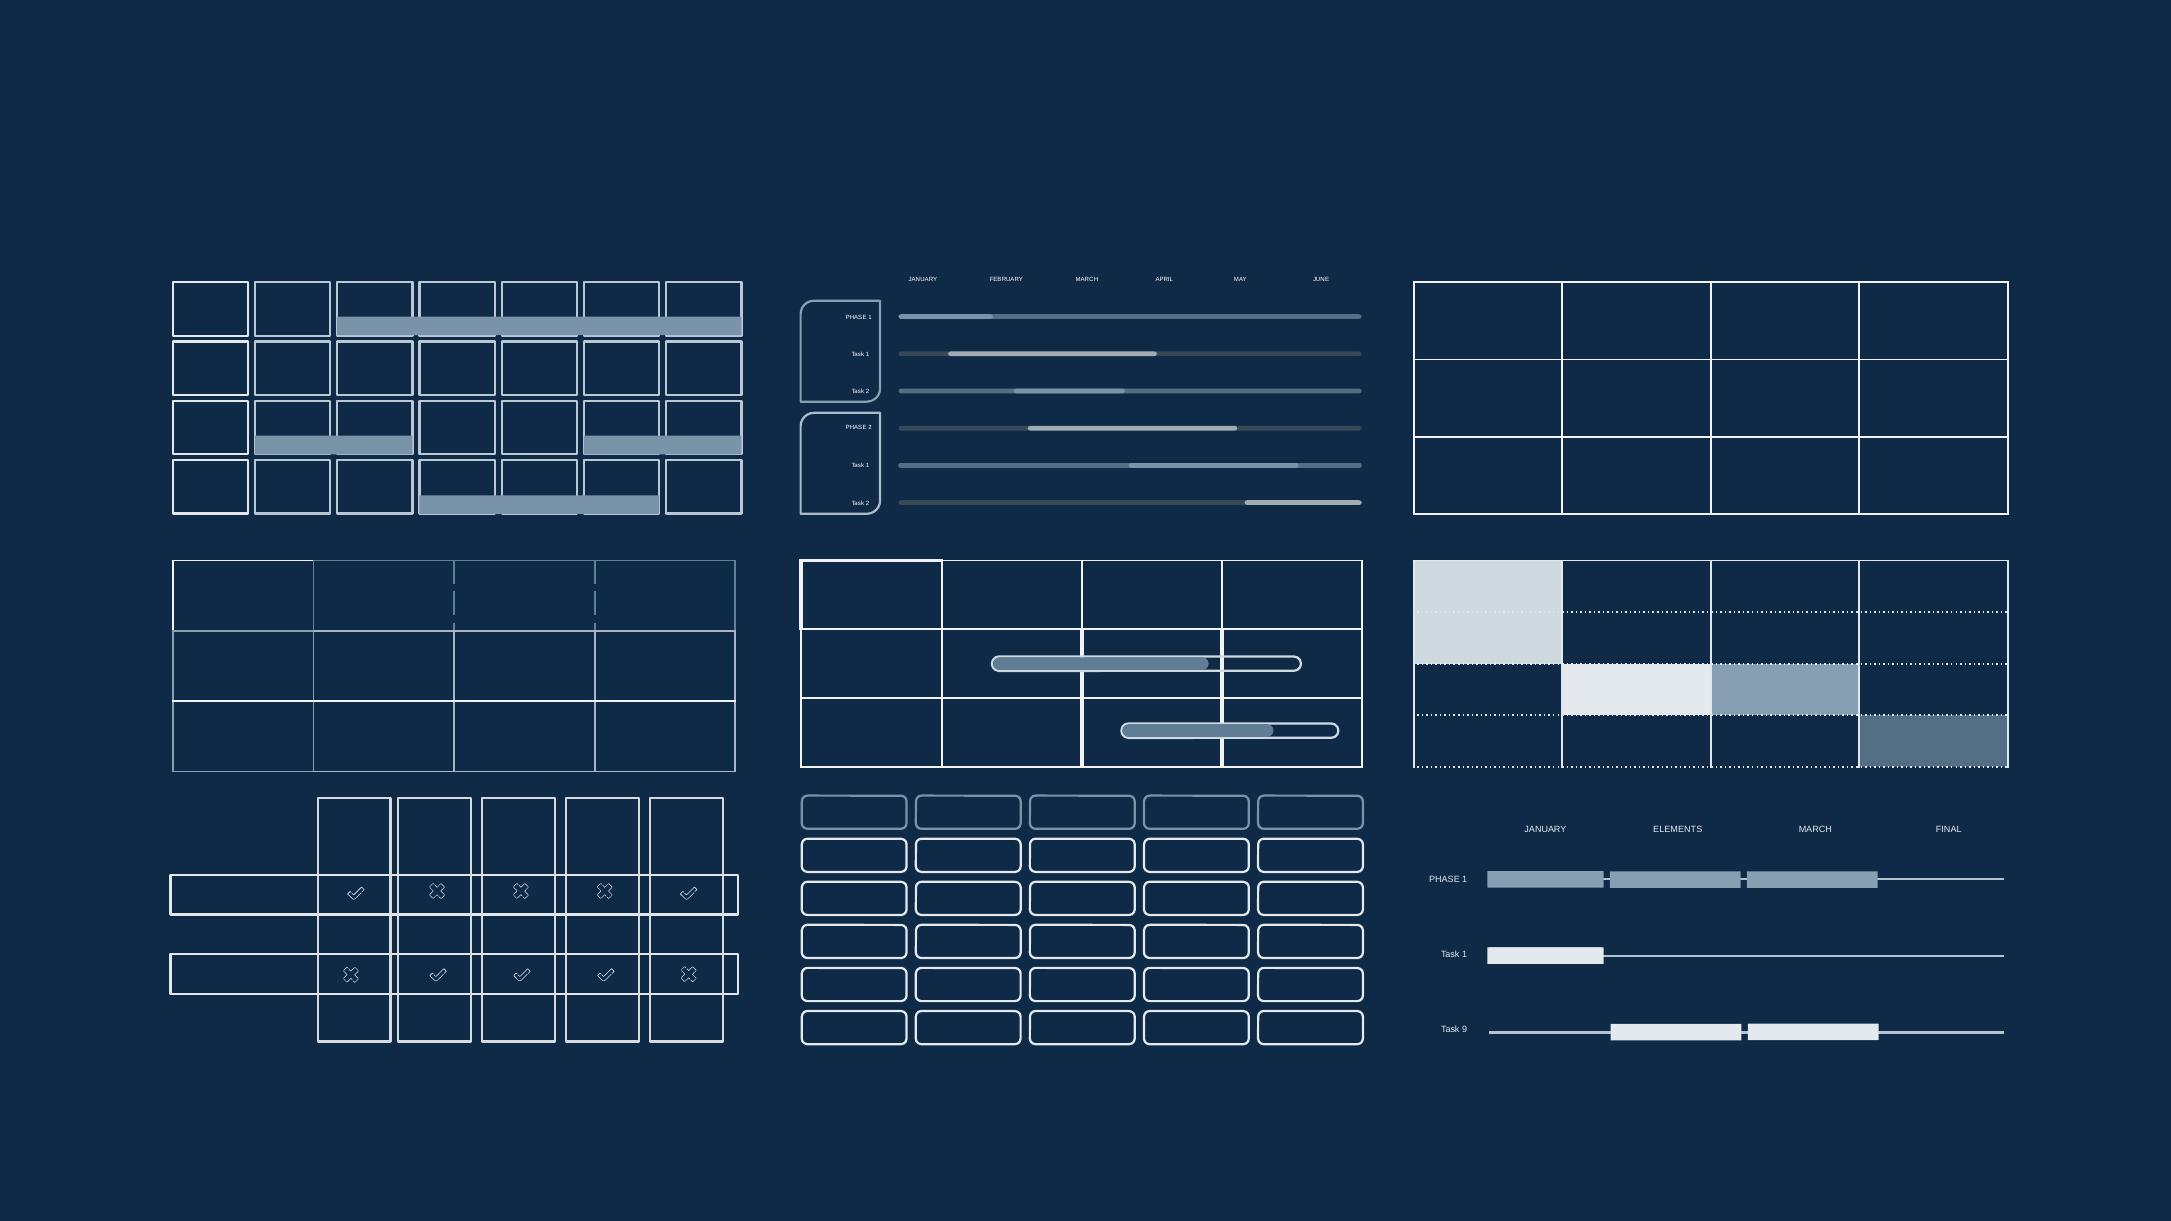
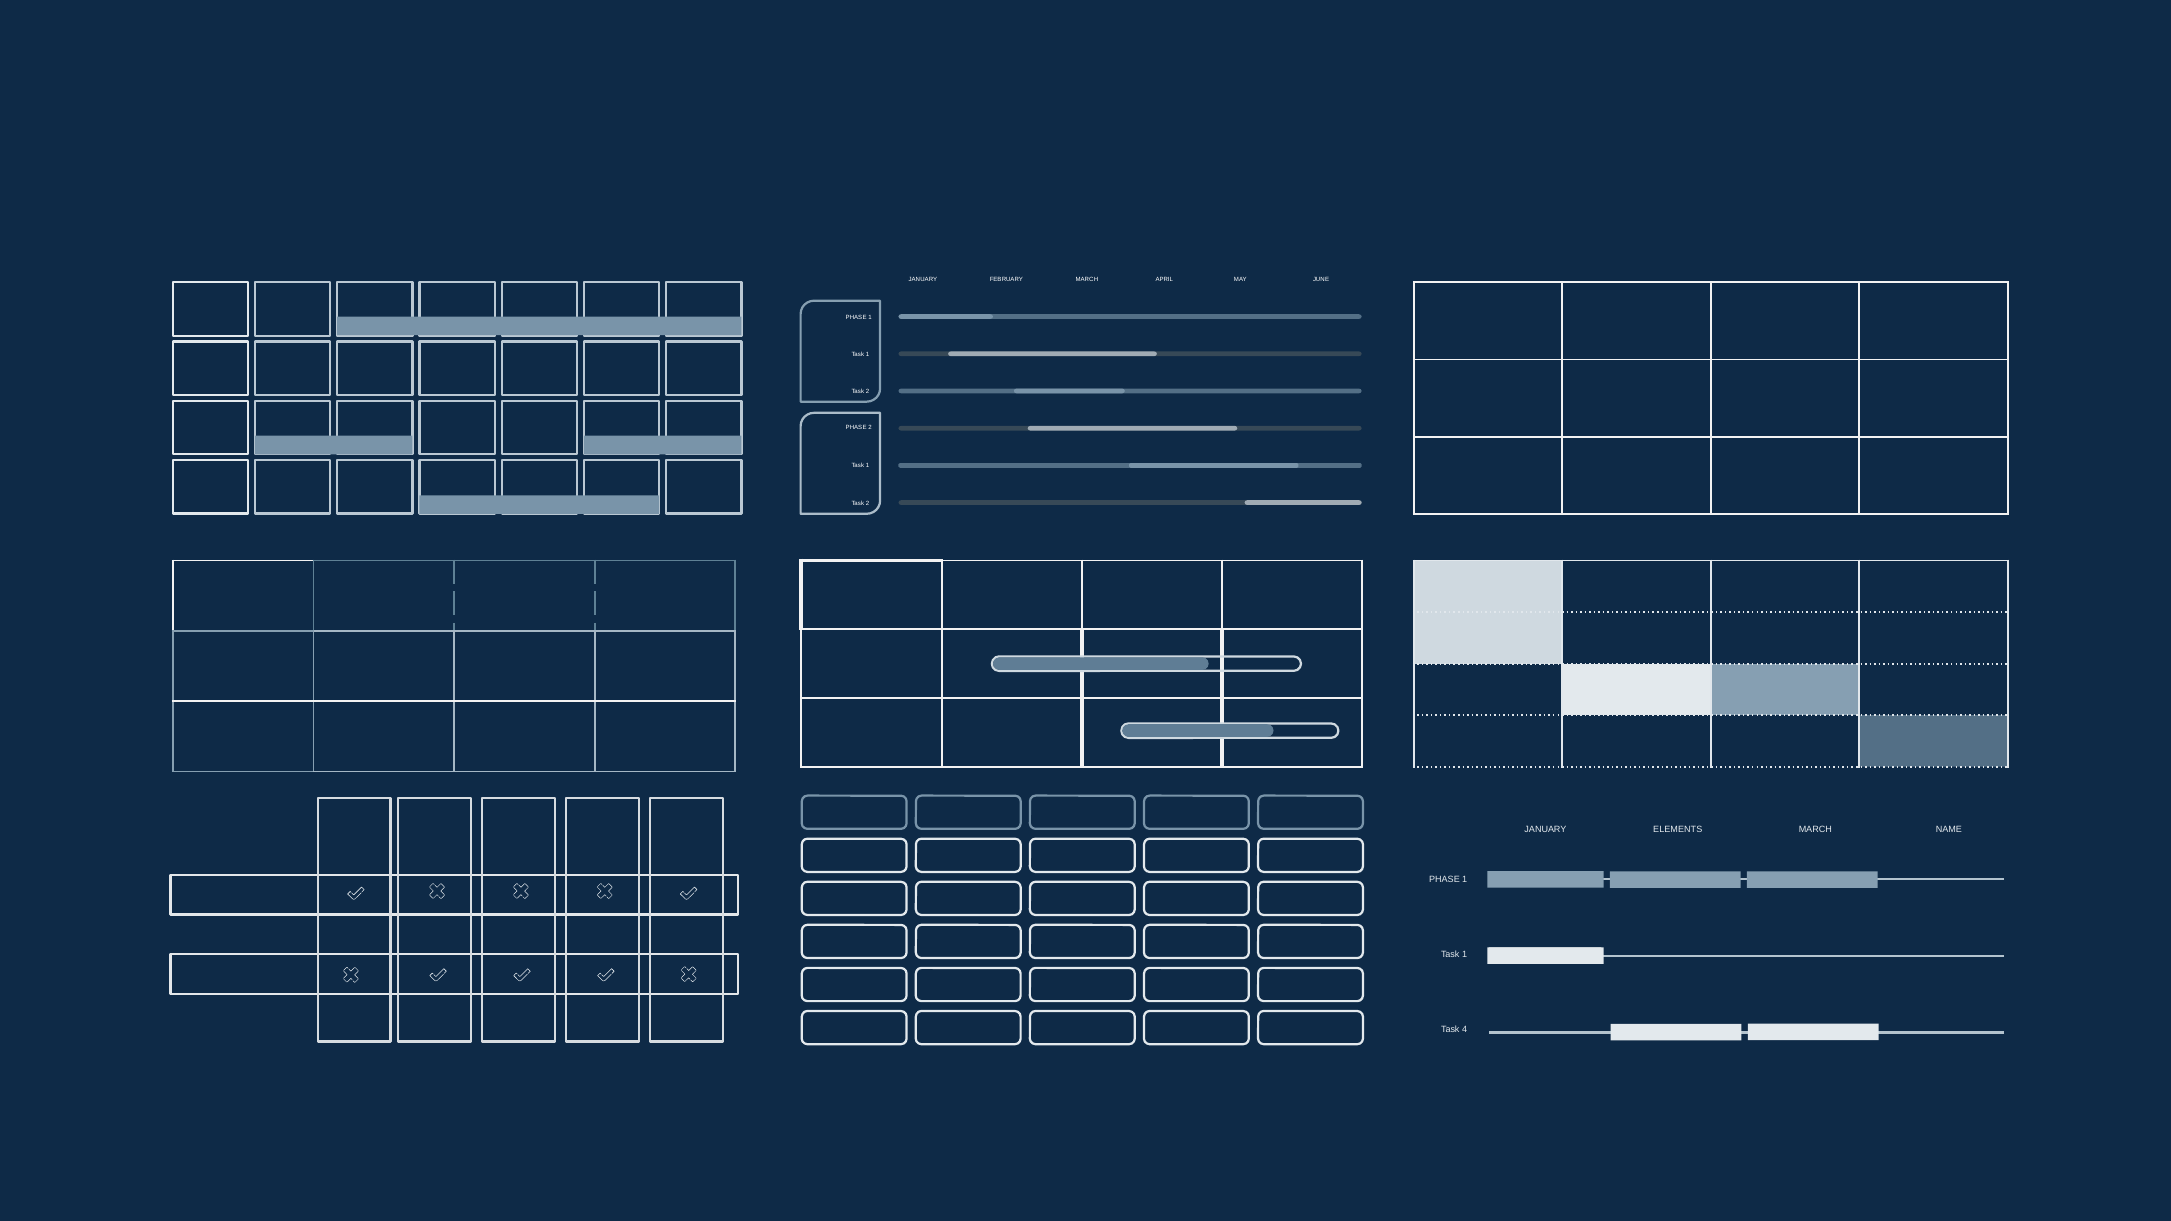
FINAL: FINAL -> NAME (1949, 830)
9: 9 -> 4 (1465, 1030)
